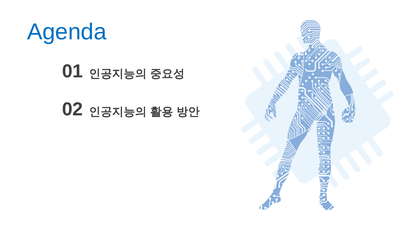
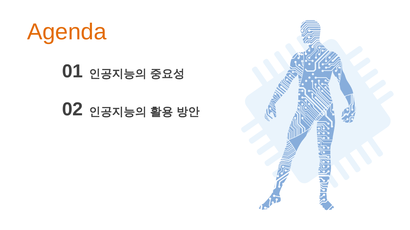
Agenda colour: blue -> orange (67, 32)
